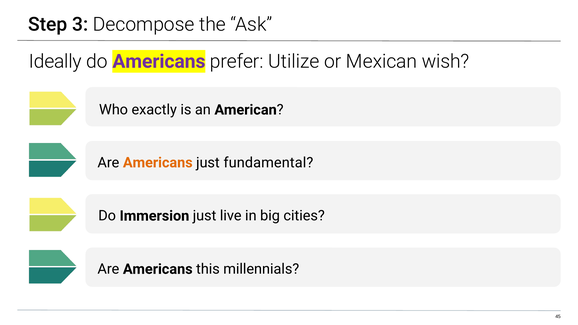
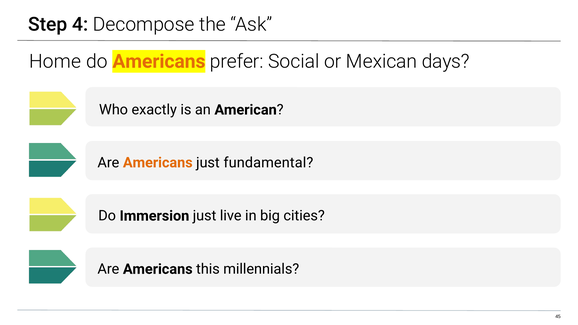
3: 3 -> 4 (80, 24)
Ideally: Ideally -> Home (55, 61)
Americans colour: purple -> orange (159, 61)
Utilize: Utilize -> Social (294, 61)
wish: wish -> days (446, 61)
